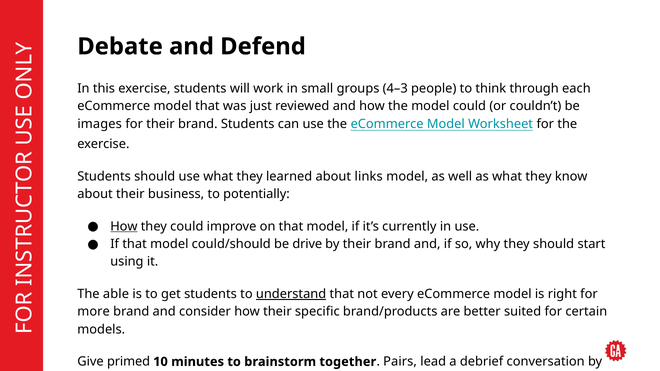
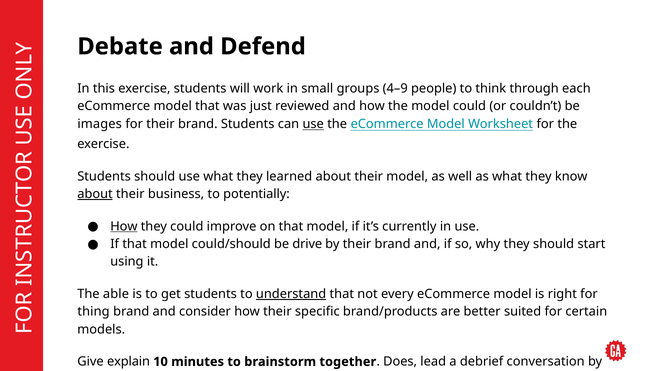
4–3: 4–3 -> 4–9 (395, 89)
use underline: none -> present (313, 124)
learned about links: links -> their (369, 176)
about underline: none -> present (95, 194)
more: more -> thing (94, 312)
primed: primed -> explain (129, 362)
Pairs: Pairs -> Does (400, 362)
